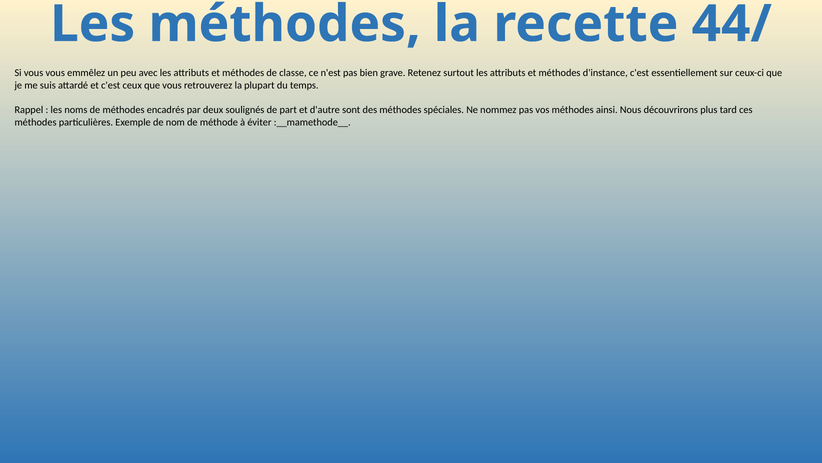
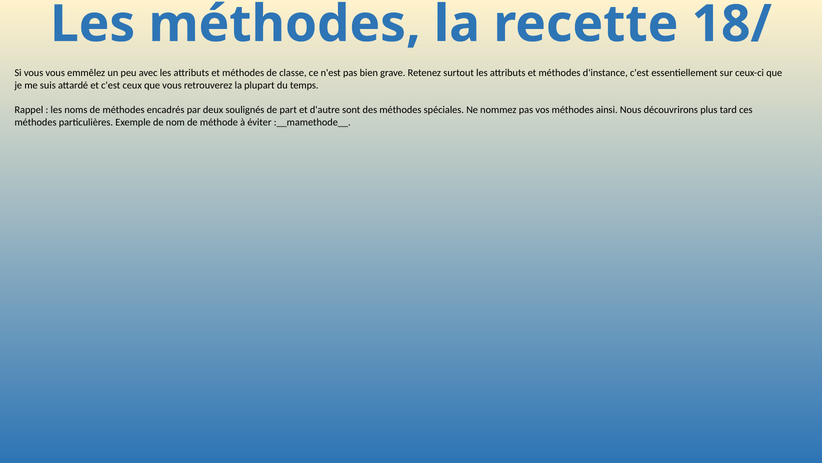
44/: 44/ -> 18/ (732, 24)
